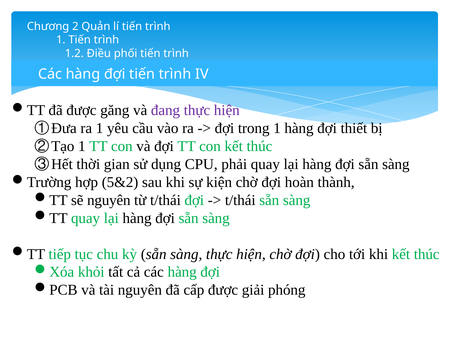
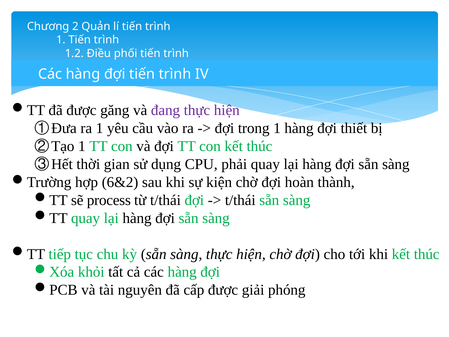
5&2: 5&2 -> 6&2 (120, 182)
sẽ nguyên: nguyên -> process (109, 200)
